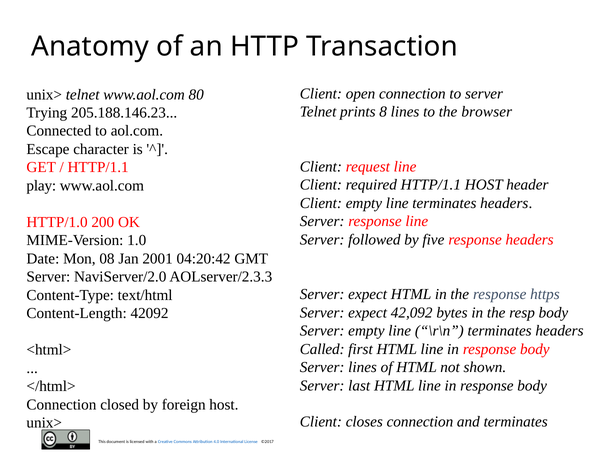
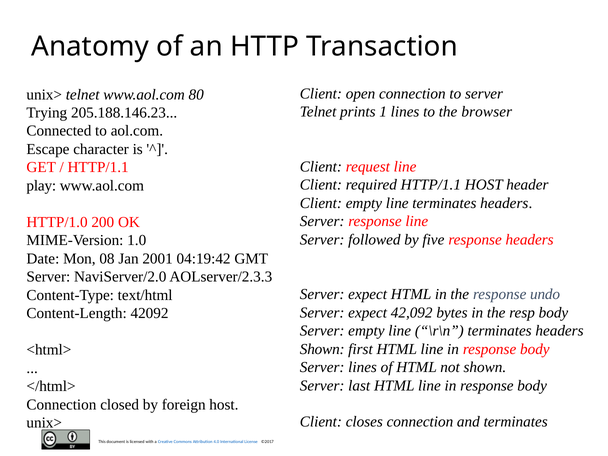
8: 8 -> 1 (383, 112)
04:20:42: 04:20:42 -> 04:19:42 (204, 259)
https: https -> undo (545, 294)
Called: Called -> Shown (322, 349)
